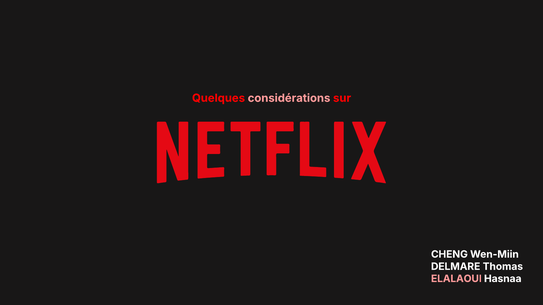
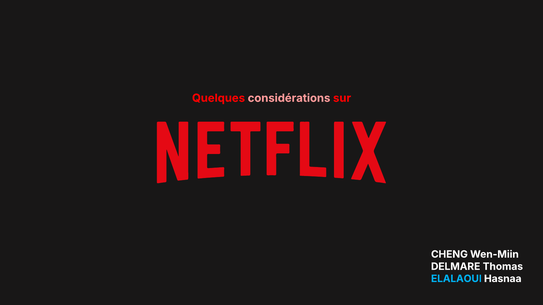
ELALAOUI colour: pink -> light blue (456, 279)
